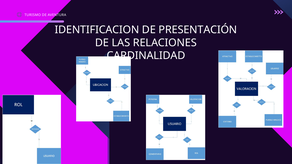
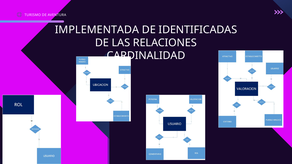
IDENTIFICACION: IDENTIFICACION -> IMPLEMENTADA (97, 30)
PRESENTACIÓN: PRESENTACIÓN -> IDENTIFICADAS (198, 30)
